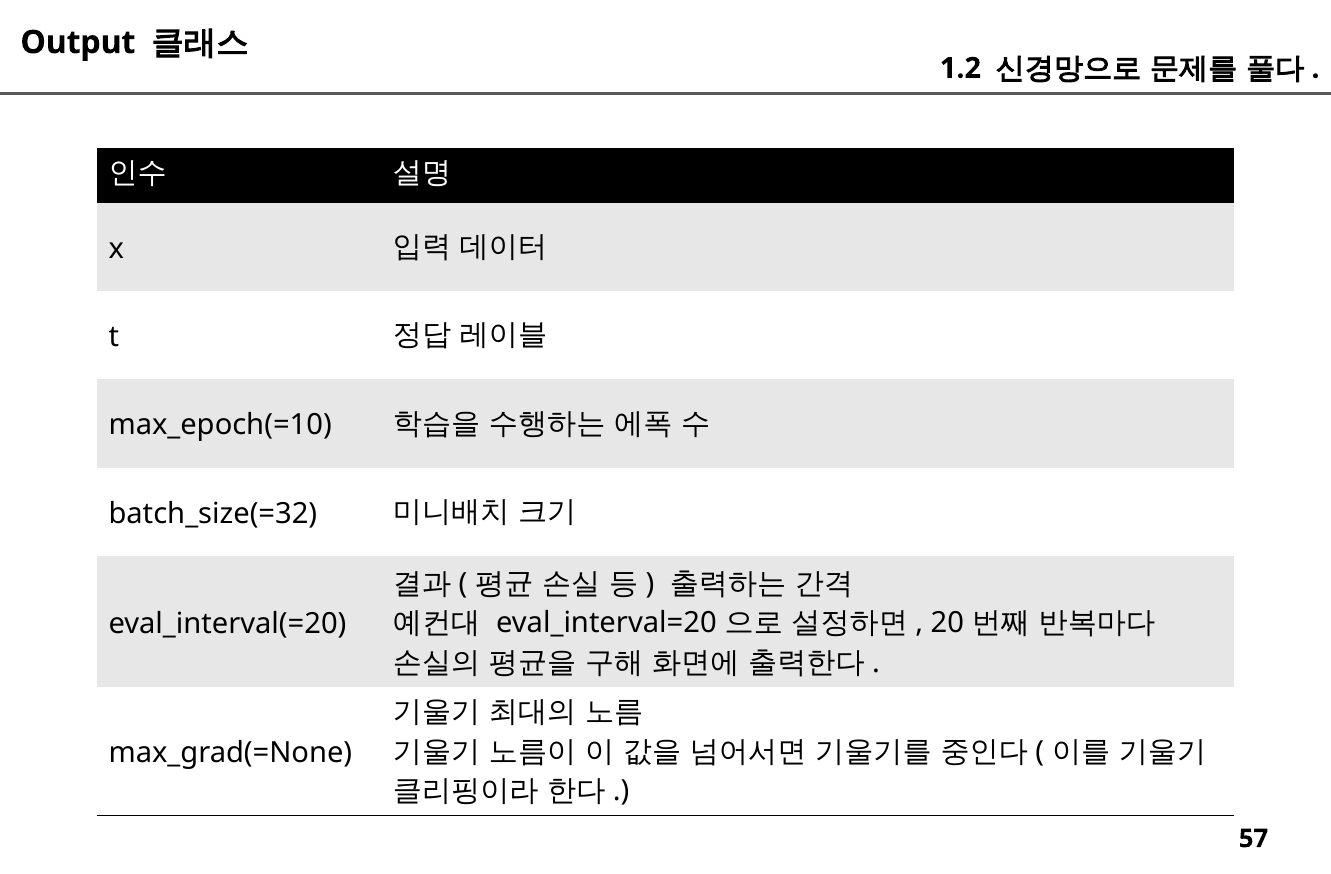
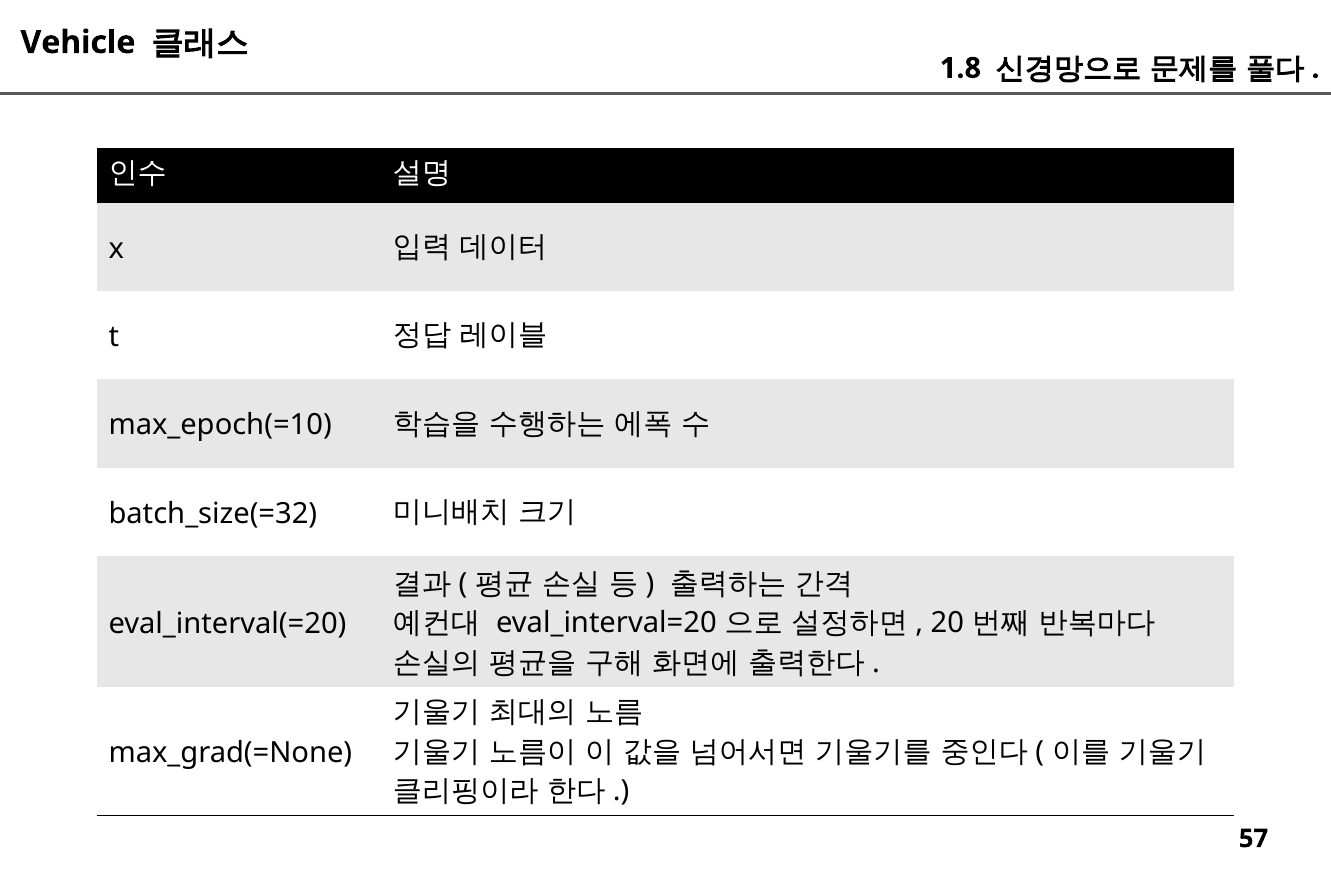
Output: Output -> Vehicle (78, 42)
1.2: 1.2 -> 1.8 (960, 68)
